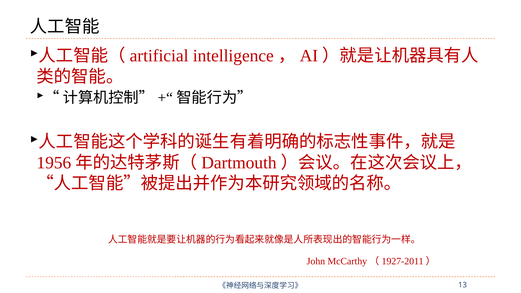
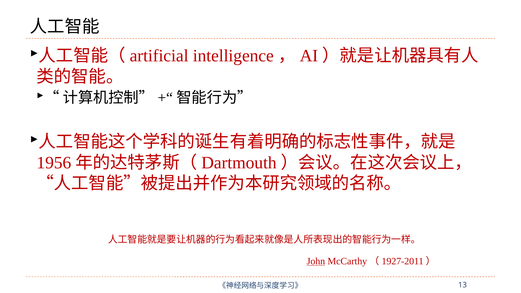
John underline: none -> present (316, 261)
